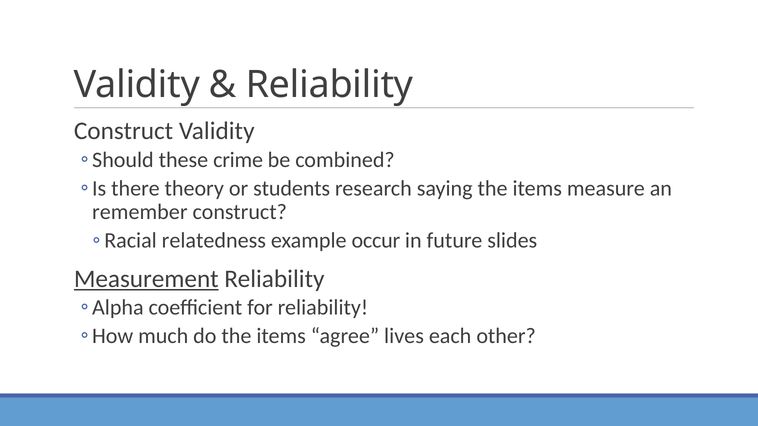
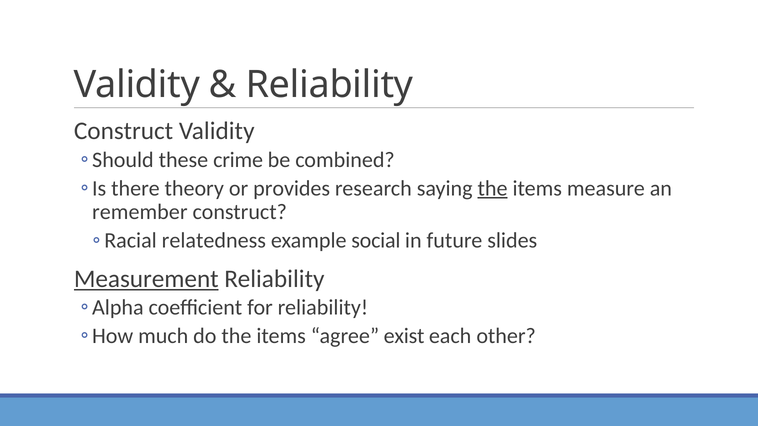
students: students -> provides (292, 188)
the underline: none -> present (493, 188)
occur: occur -> social (376, 241)
lives: lives -> exist (404, 336)
